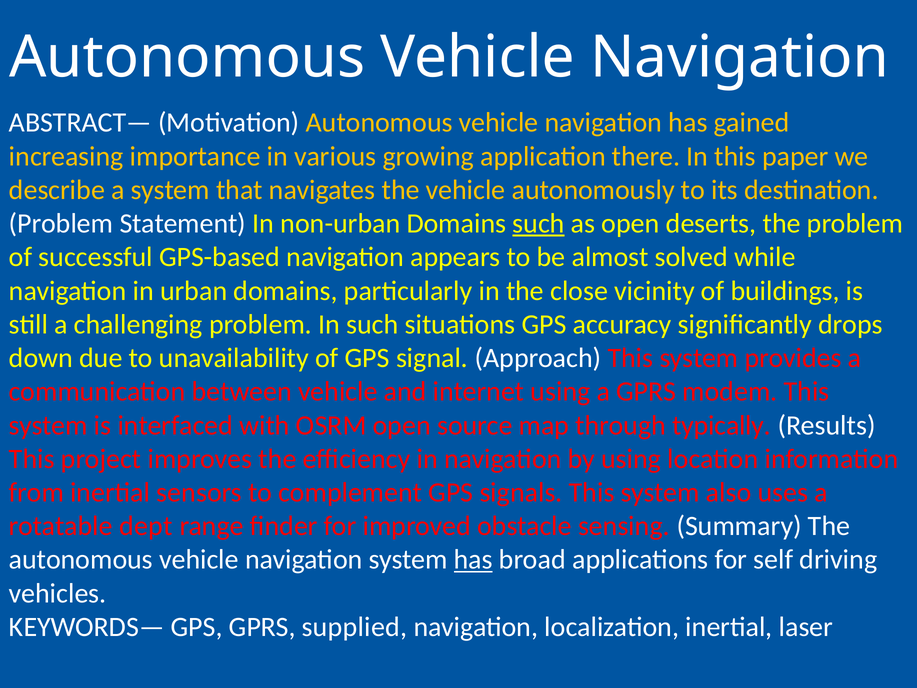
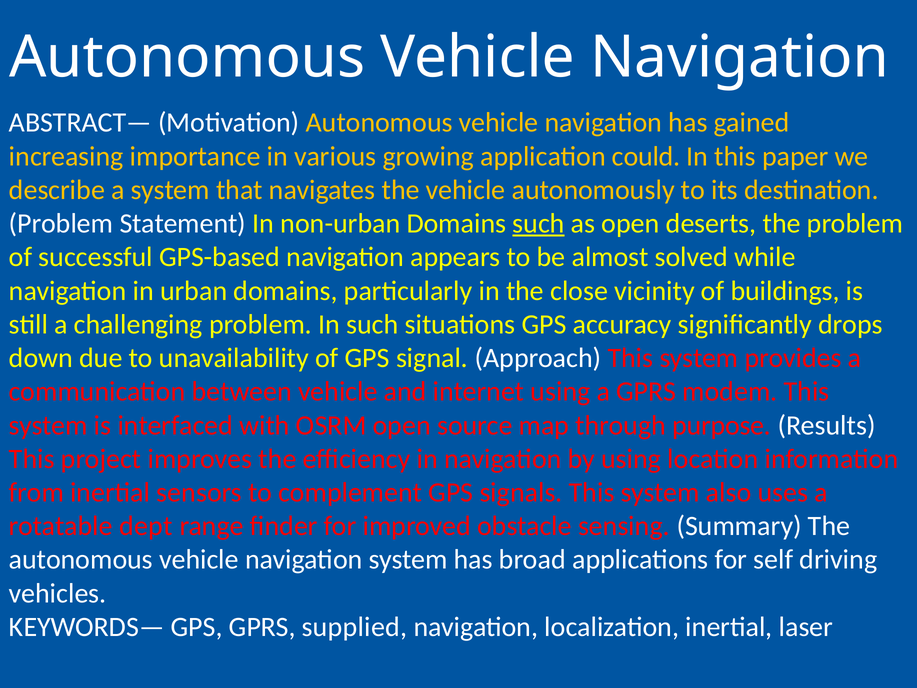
there: there -> could (646, 156)
typically: typically -> purpose (722, 425)
has underline: present -> none (473, 560)
